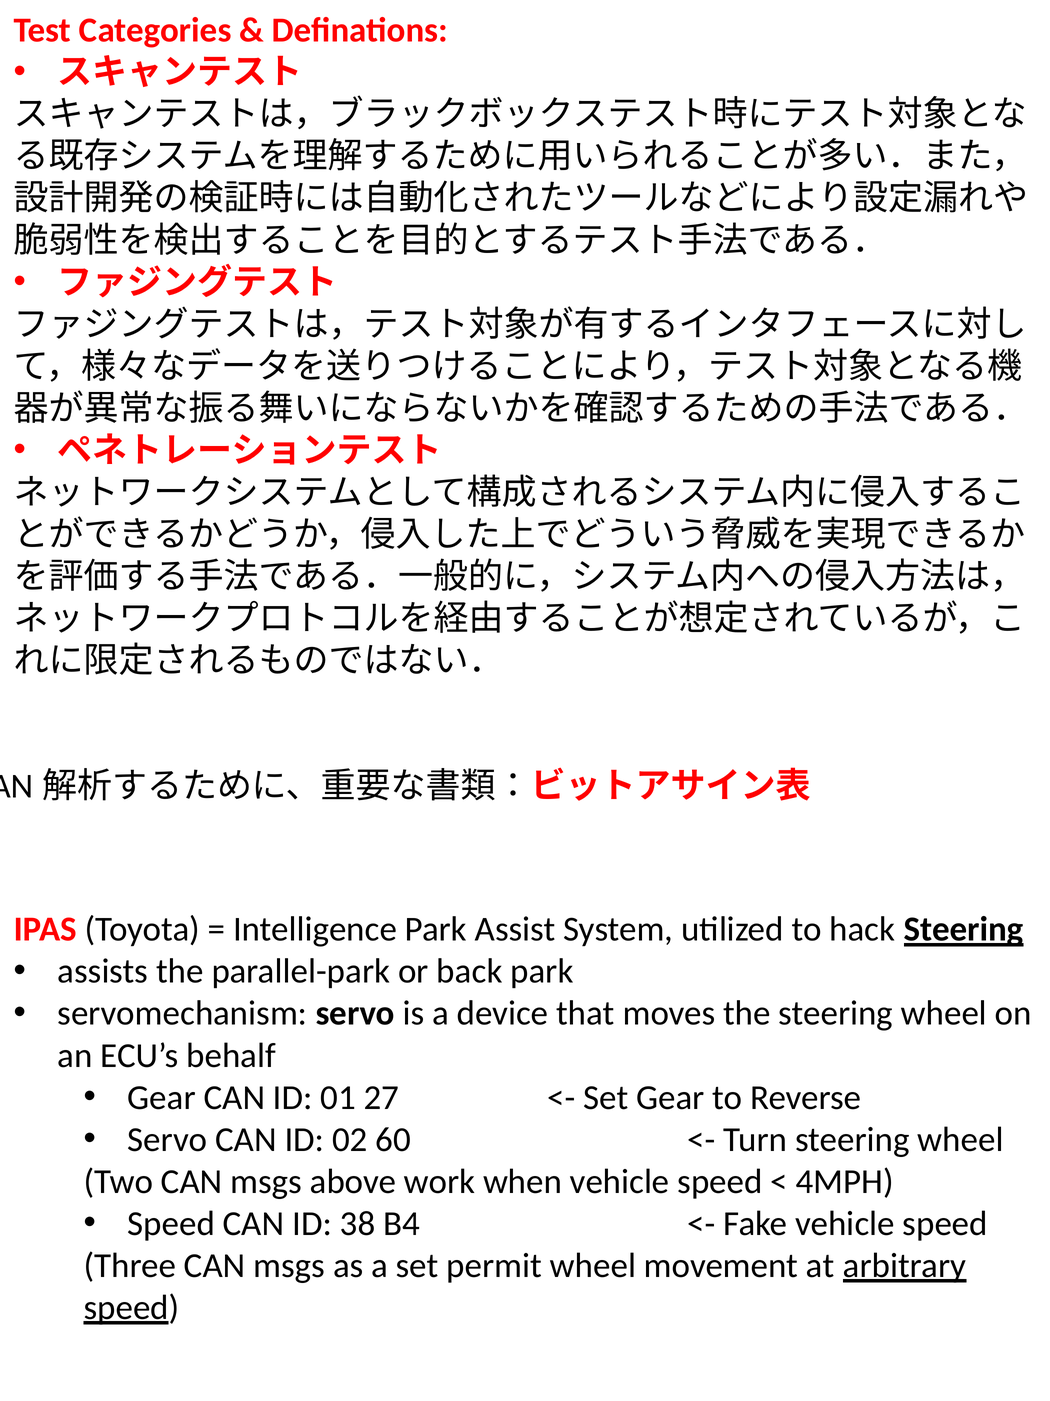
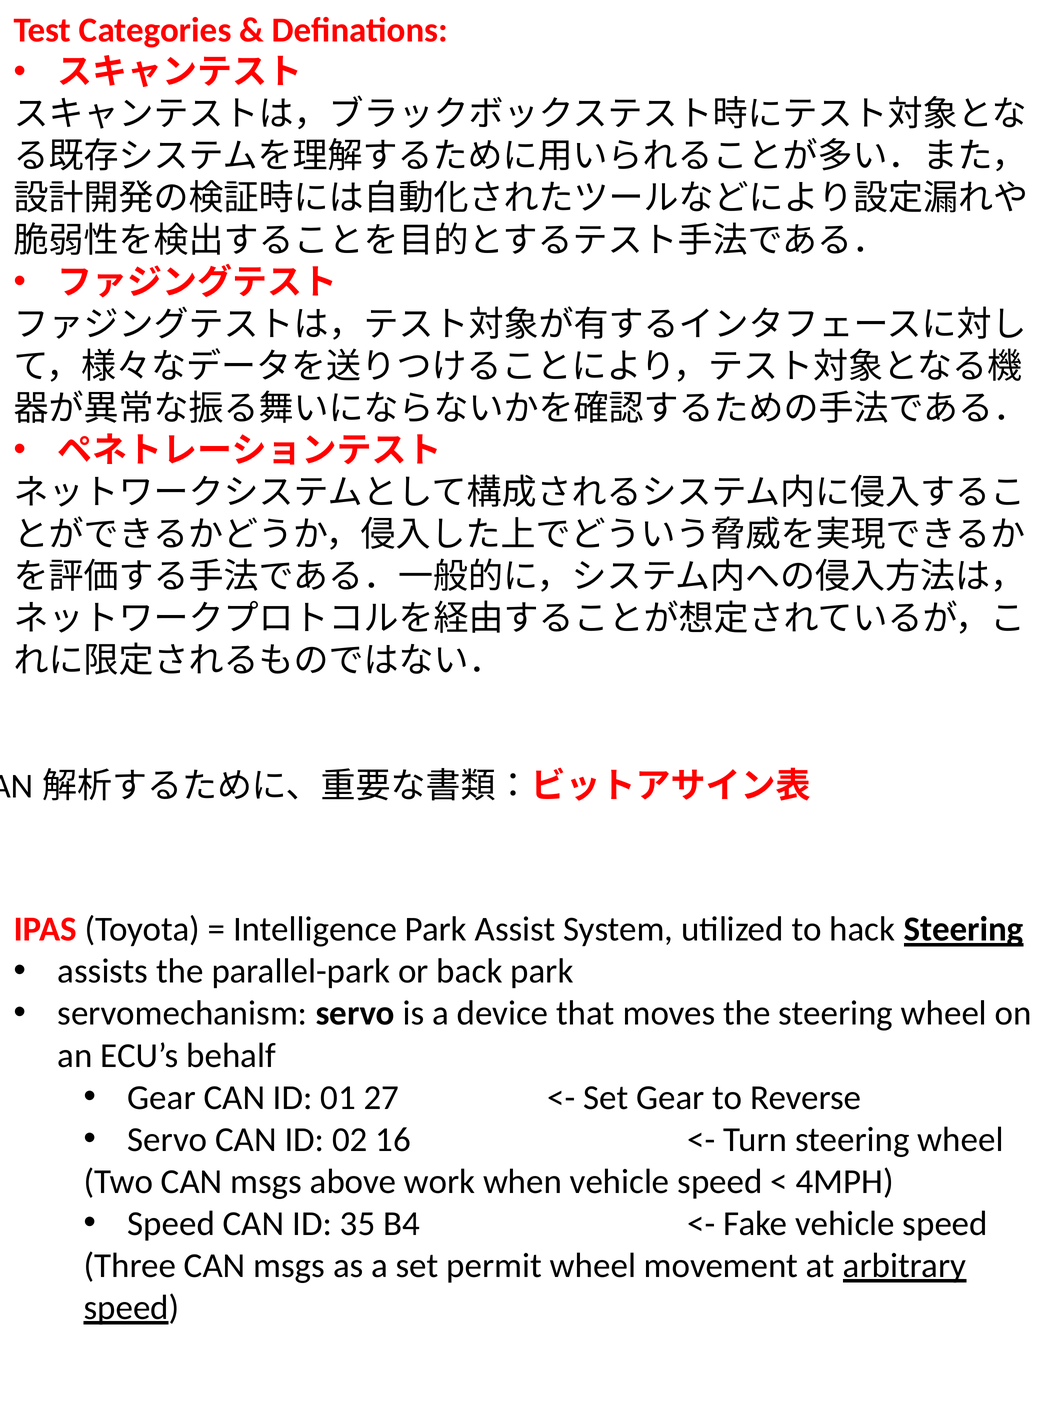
60: 60 -> 16 (393, 1139)
38: 38 -> 35 (358, 1223)
